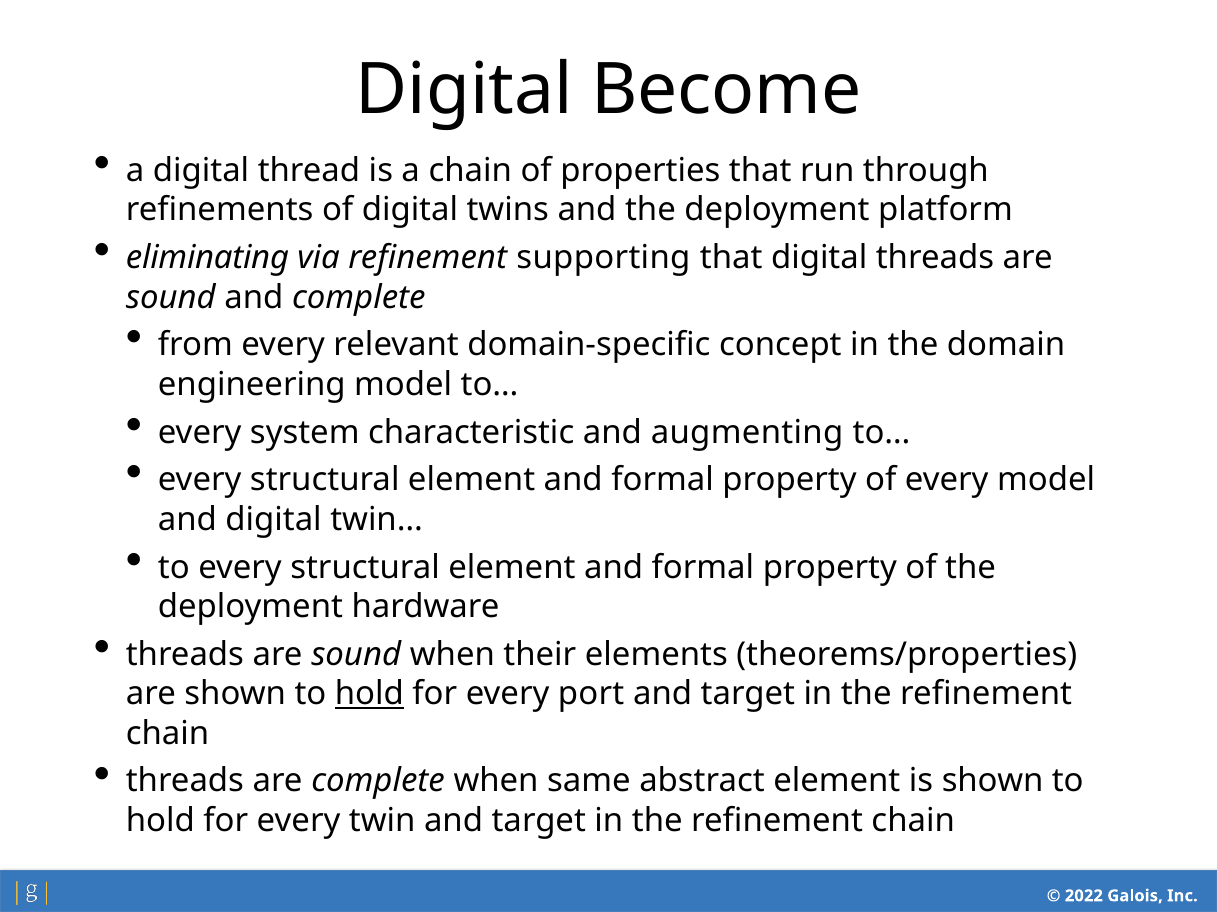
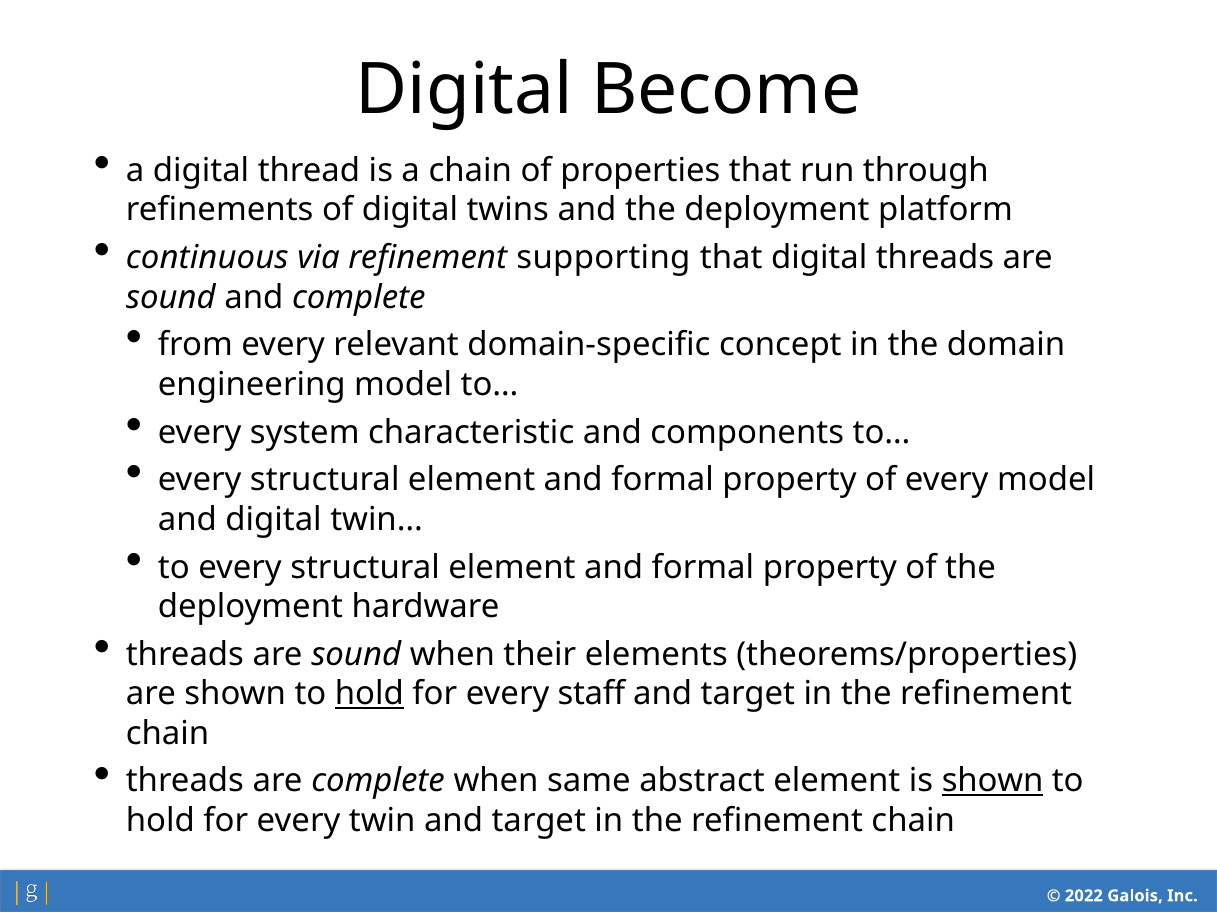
eliminating: eliminating -> continuous (207, 258)
augmenting: augmenting -> components (747, 433)
port: port -> staff (591, 694)
shown underline: none -> present (993, 782)
